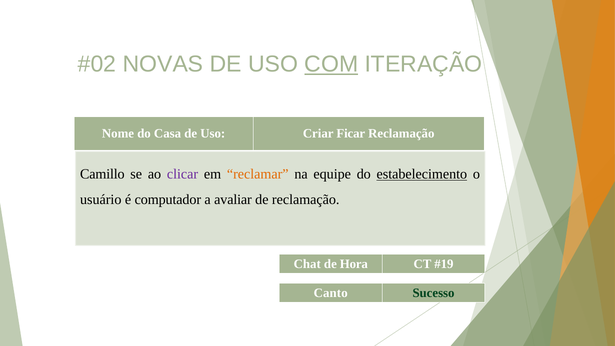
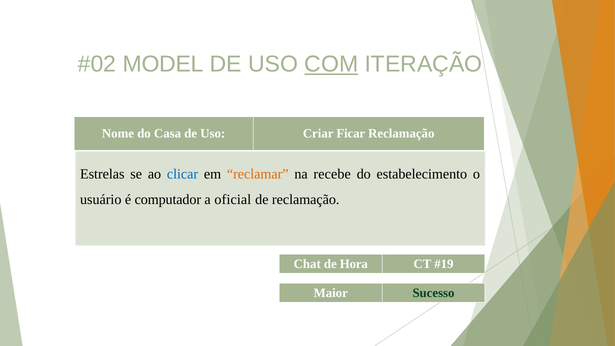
NOVAS: NOVAS -> MODEL (163, 64)
Camillo: Camillo -> Estrelas (102, 174)
clicar colour: purple -> blue (183, 174)
equipe: equipe -> recebe (332, 174)
estabelecimento underline: present -> none (422, 174)
avaliar: avaliar -> oficial (233, 199)
Canto: Canto -> Maior (331, 293)
